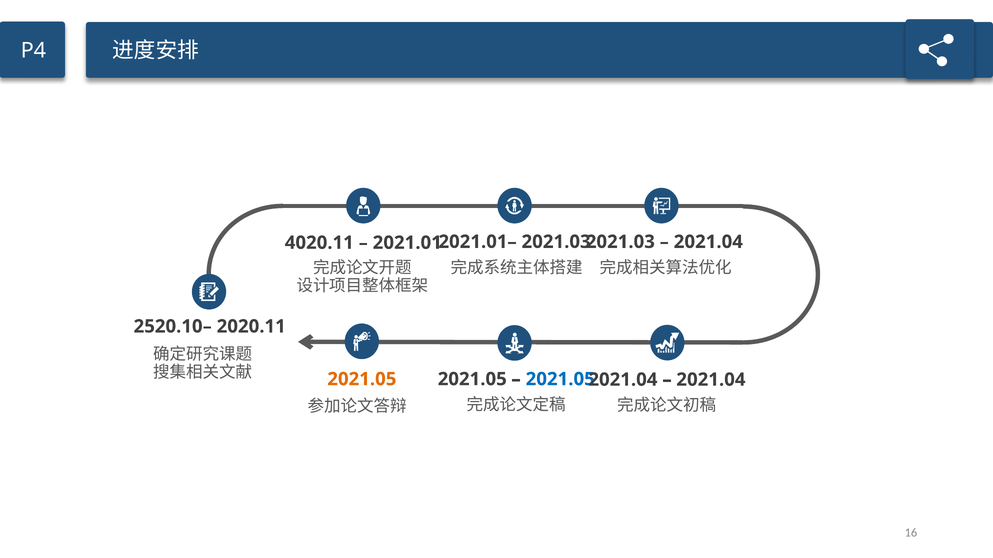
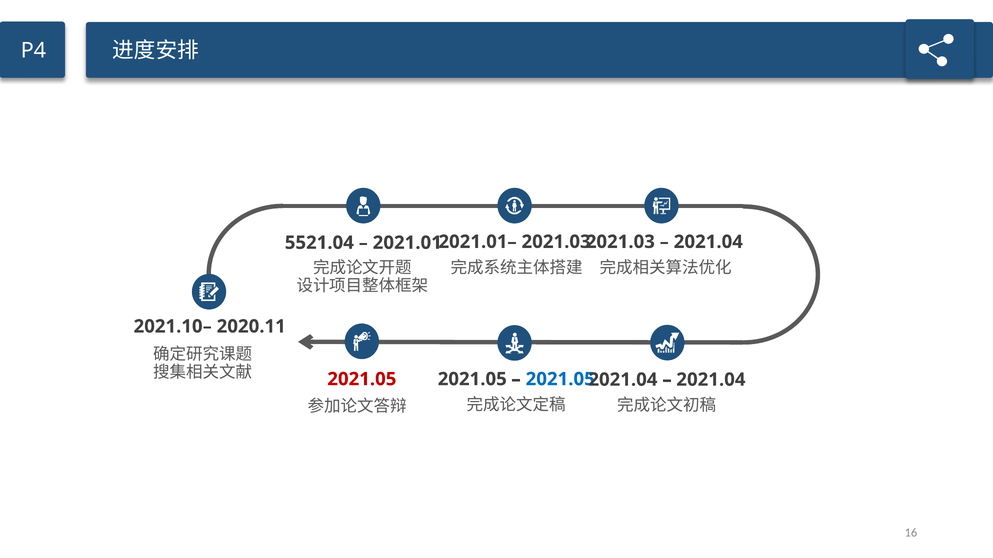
4020.11: 4020.11 -> 5521.04 (319, 243)
2520.10–: 2520.10– -> 2021.10– (173, 327)
2021.05 colour: orange -> red (362, 379)
